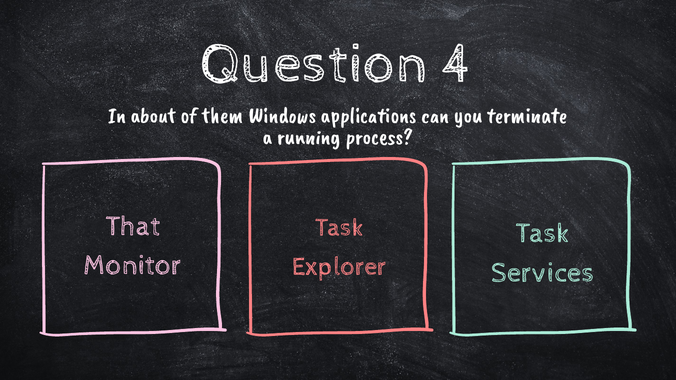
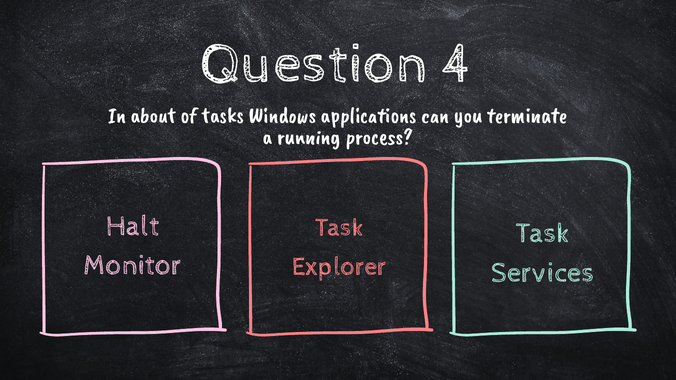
them: them -> tasks (223, 115)
That: That -> Halt (133, 226)
